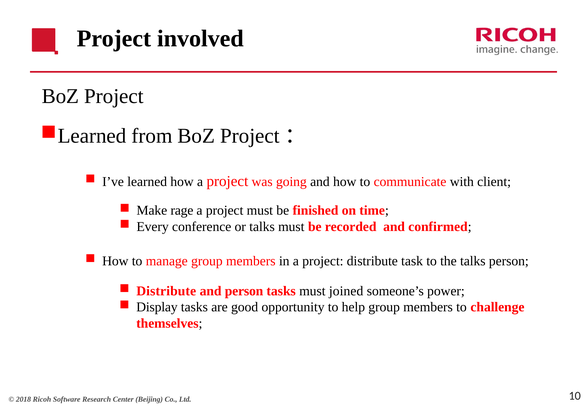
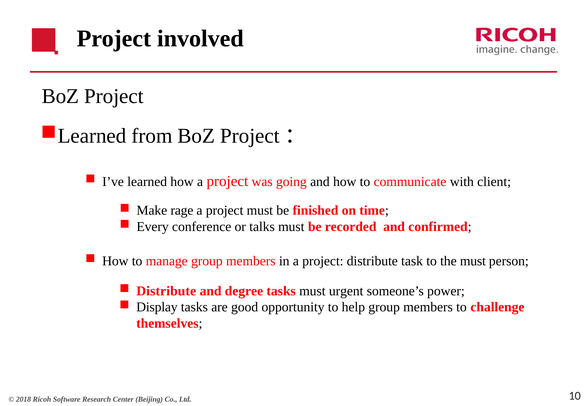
the talks: talks -> must (473, 261)
and person: person -> degree (244, 291)
joined: joined -> urgent (346, 291)
